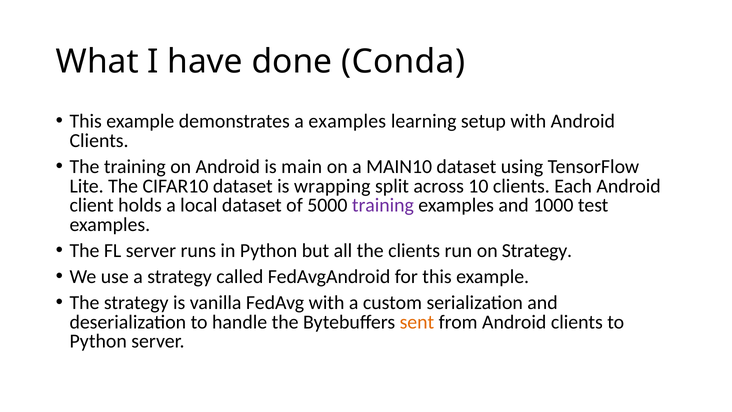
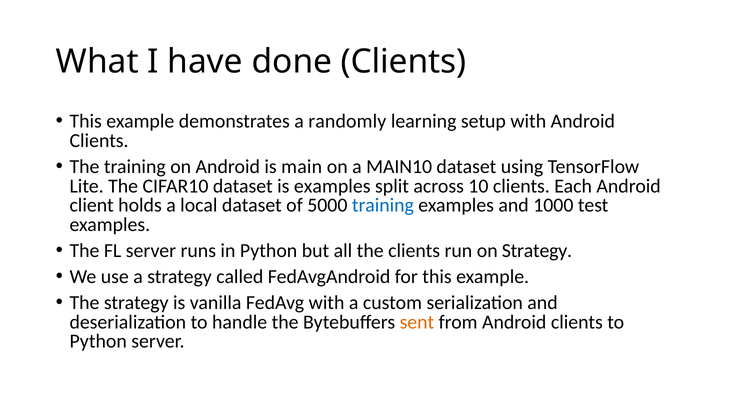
done Conda: Conda -> Clients (404, 61)
a examples: examples -> randomly (347, 121)
is wrapping: wrapping -> examples (332, 186)
training colour: purple -> blue (383, 205)
